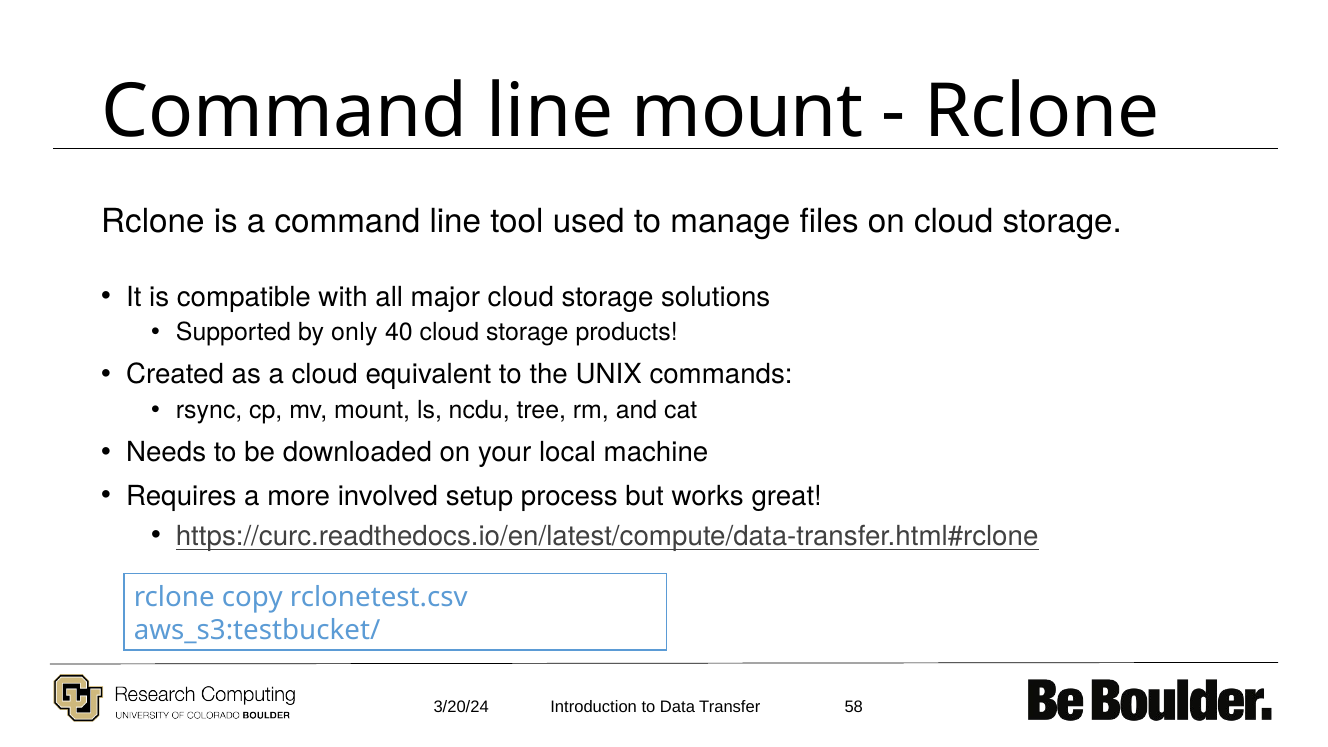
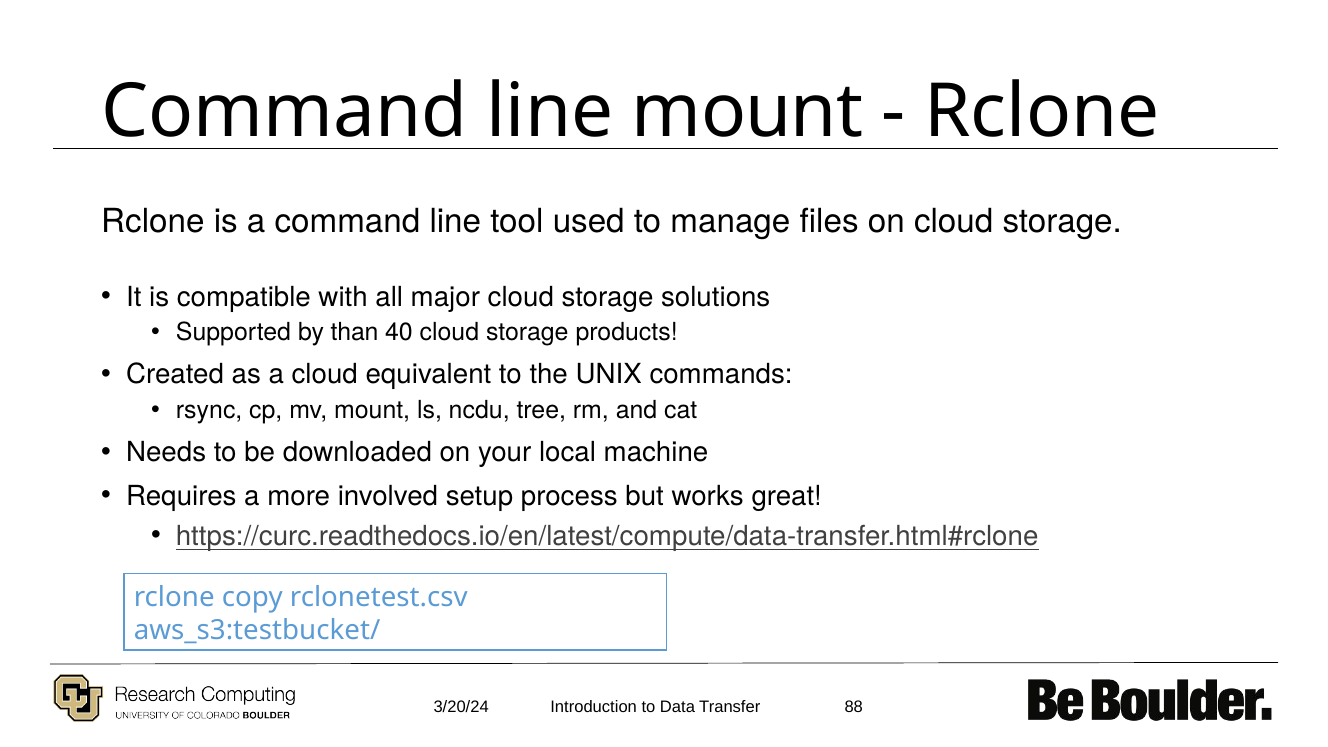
only: only -> than (355, 332)
58: 58 -> 88 (854, 707)
